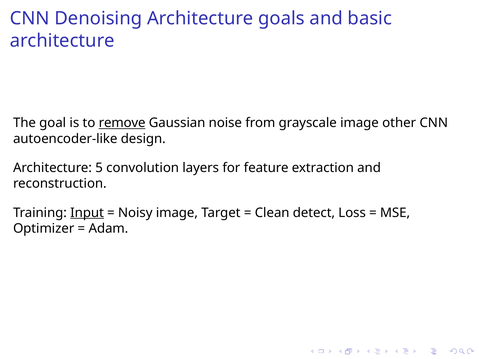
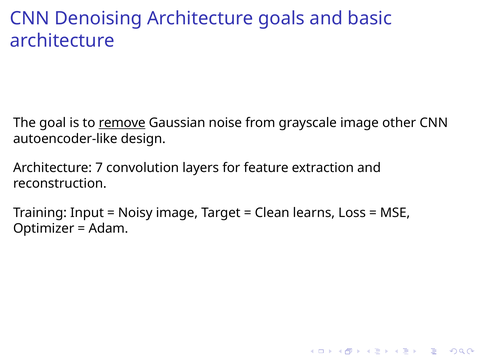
5: 5 -> 7 (99, 168)
Input underline: present -> none (87, 213)
detect: detect -> learns (314, 213)
